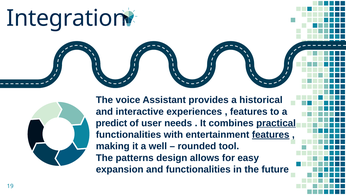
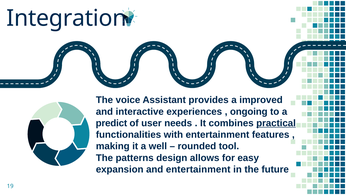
historical: historical -> improved (261, 100)
features: features -> ongoing (249, 111)
features underline: present -> none (271, 134)
and functionalities: functionalities -> entertainment (198, 169)
